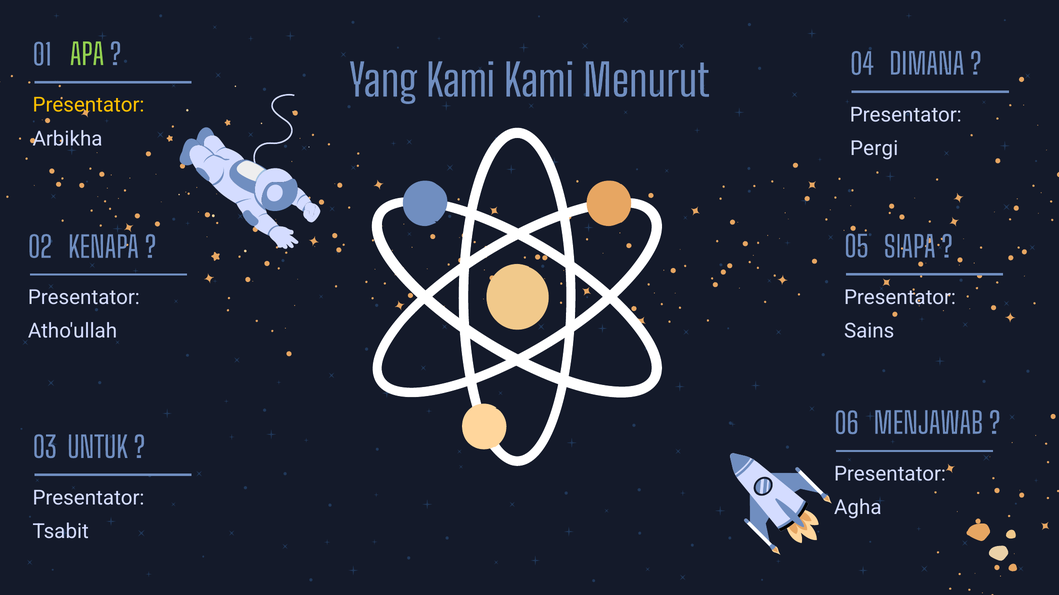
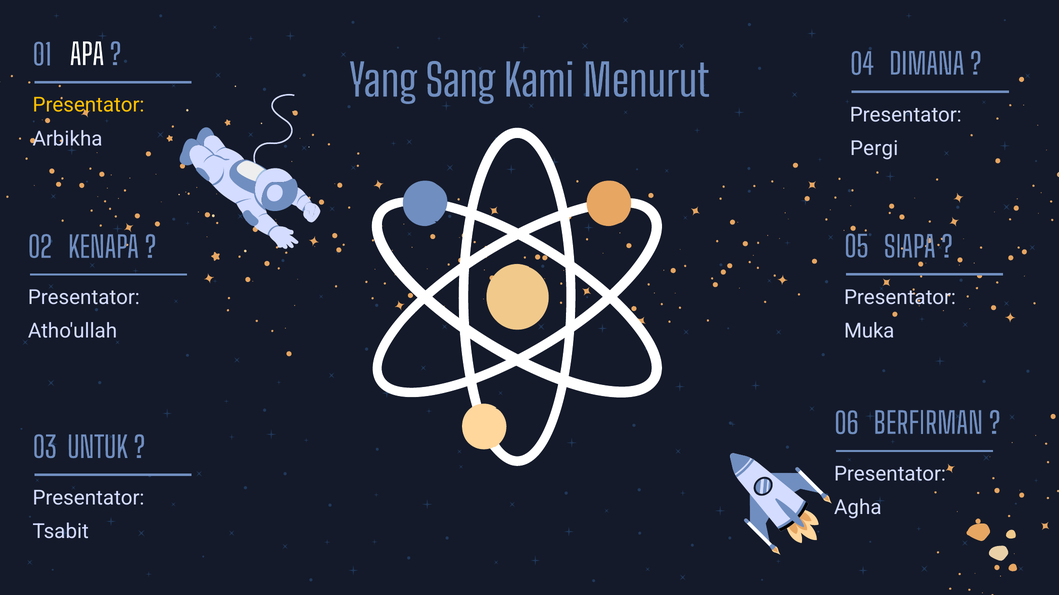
APA colour: light green -> white (87, 55)
Yang Kami: Kami -> Sang (461, 82)
Sains: Sains -> Muka (869, 331)
MENJAWAB: MENJAWAB -> BERFIRMAN (928, 425)
